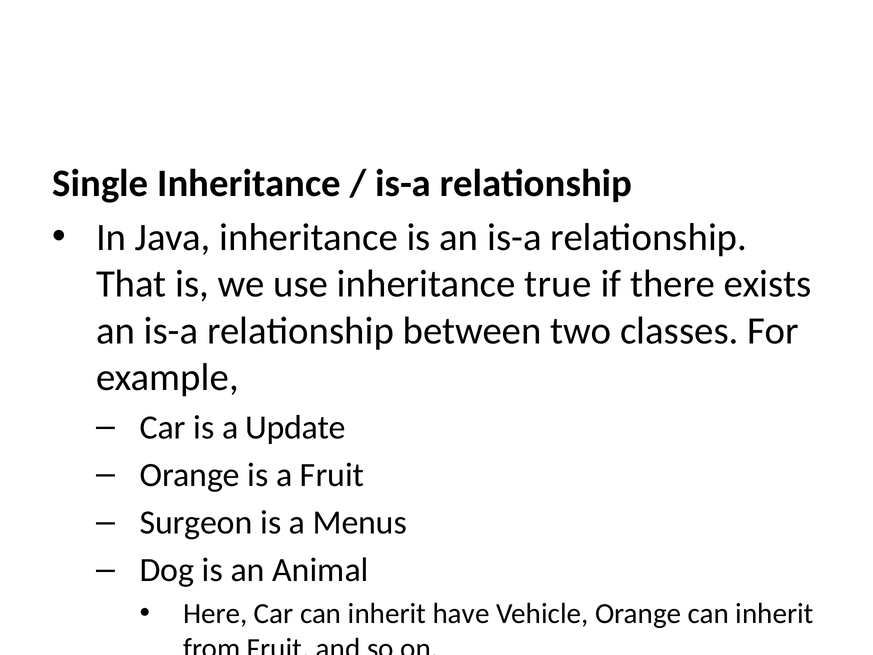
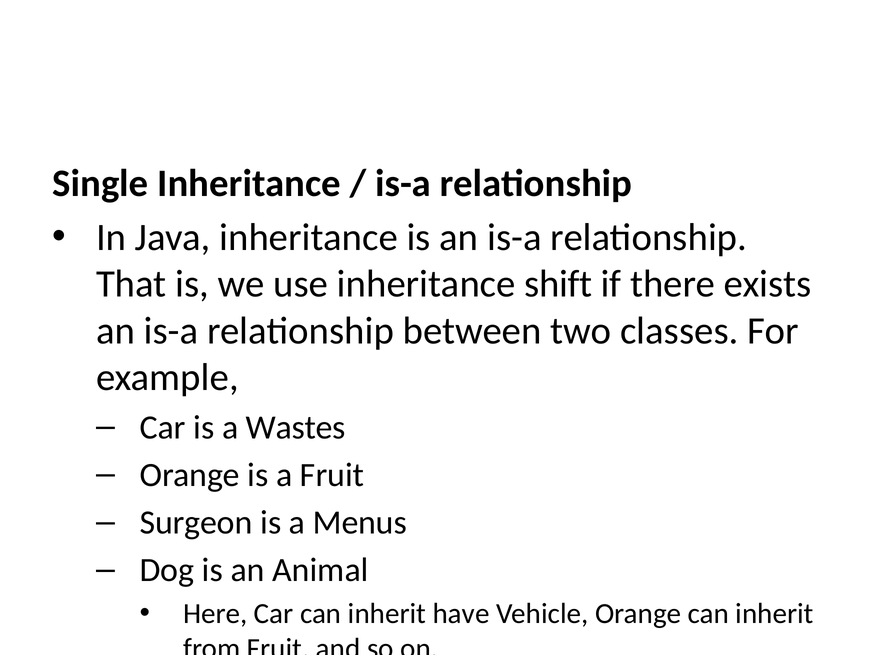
true: true -> shift (558, 284)
Update: Update -> Wastes (296, 427)
